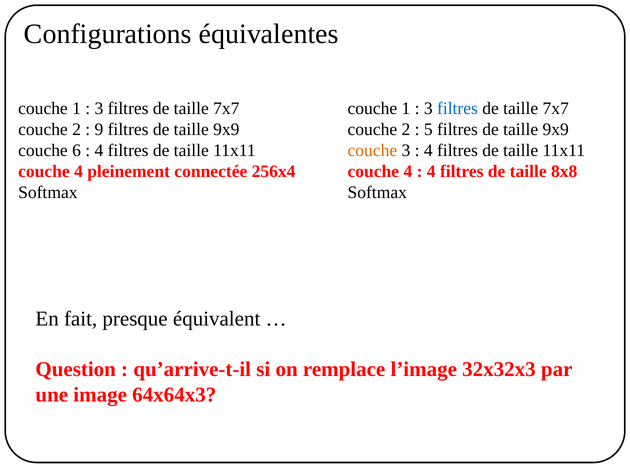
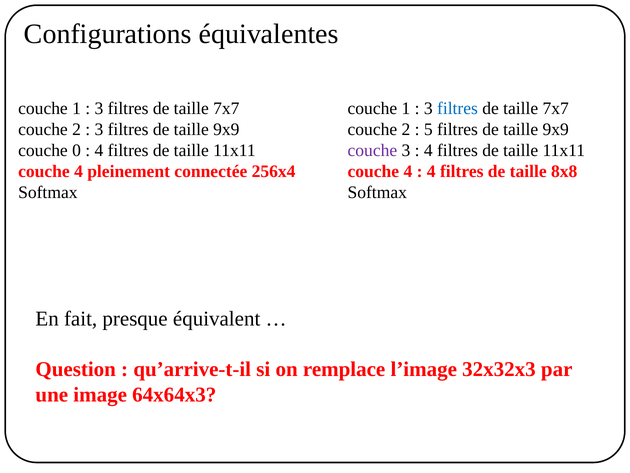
9: 9 -> 3 (99, 129)
6: 6 -> 0 (77, 150)
couche colour: orange -> purple (372, 150)
